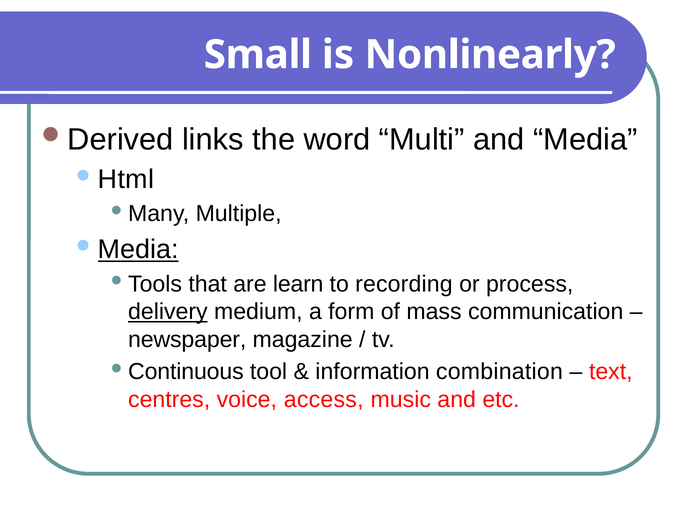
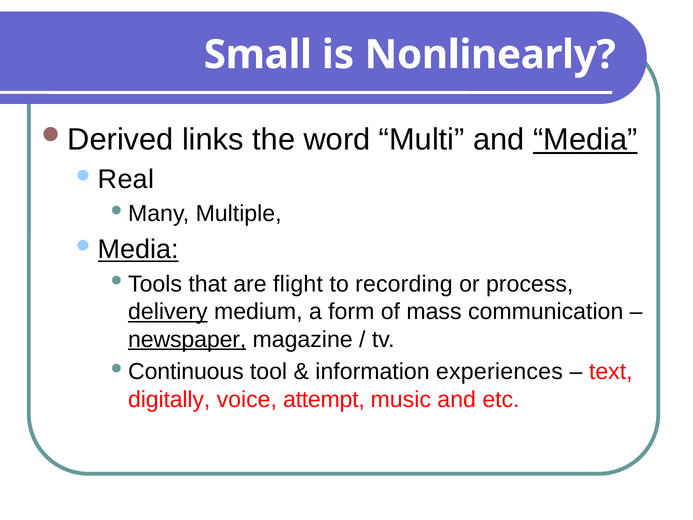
Media underline: none -> present (585, 140)
Html: Html -> Real (126, 179)
learn: learn -> flight (298, 284)
newspaper underline: none -> present (187, 339)
combination: combination -> experiences (499, 372)
centres: centres -> digitally (169, 399)
access: access -> attempt (324, 399)
